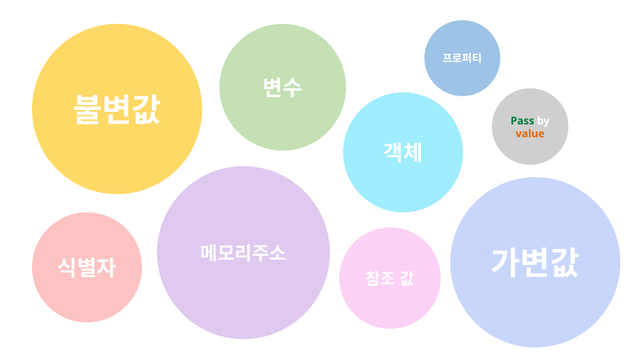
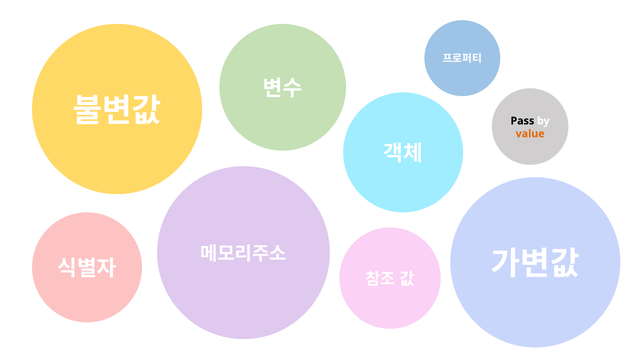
Pass colour: green -> black (522, 121)
